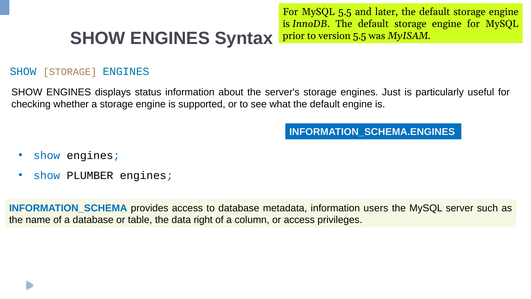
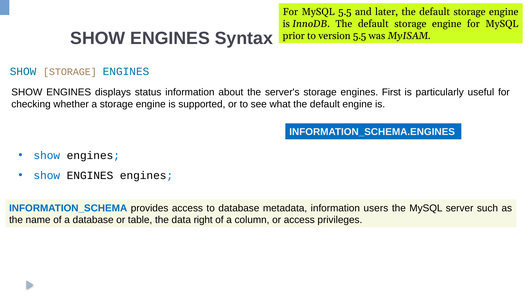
Just: Just -> First (391, 92)
PLUMBER: PLUMBER -> ENGINES (90, 175)
